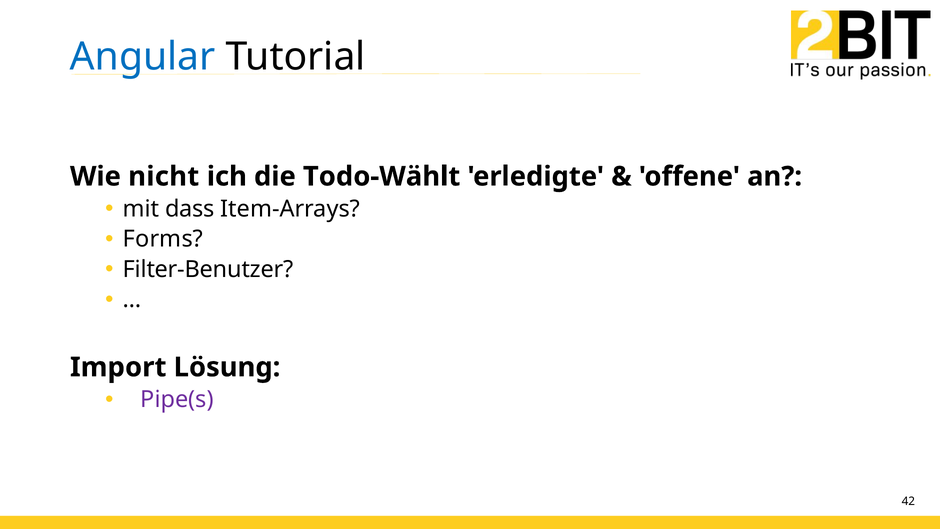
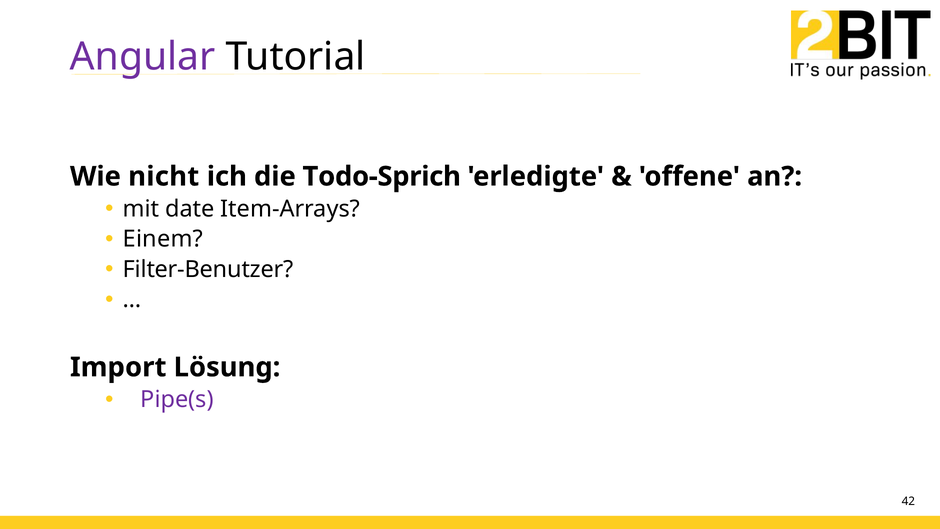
Angular colour: blue -> purple (143, 57)
Todo-Wählt: Todo-Wählt -> Todo-Sprich (382, 176)
dass: dass -> date (190, 209)
Forms: Forms -> Einem (163, 239)
